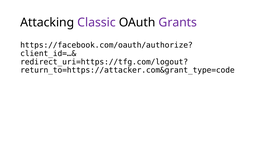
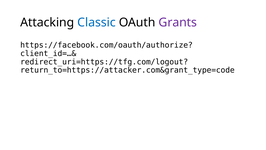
Classic colour: purple -> blue (97, 22)
